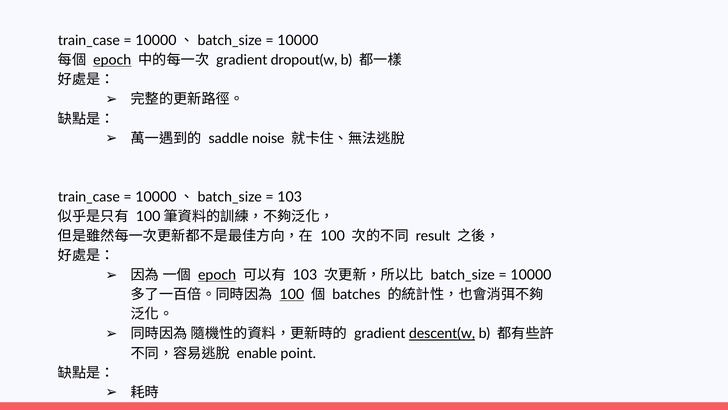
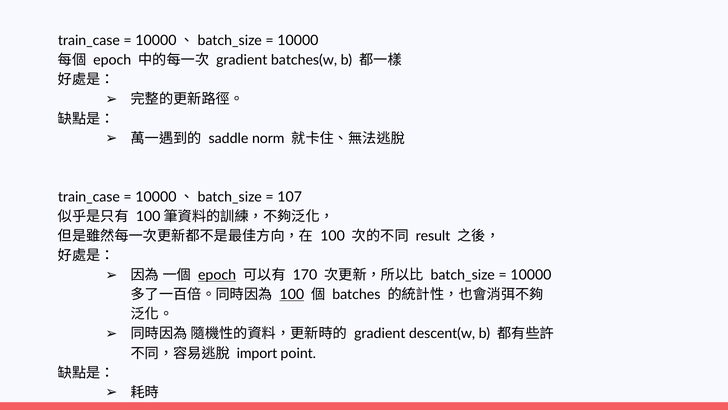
epoch underline: present -> none (112, 60)
dropout(w: dropout(w -> batches(w (304, 60)
noise: noise -> norm (268, 138)
103: 103 -> 107 (290, 197)
103: 103 -> 170 (305, 275)
descent(w underline: present -> none (442, 333)
enable: enable -> import (257, 353)
